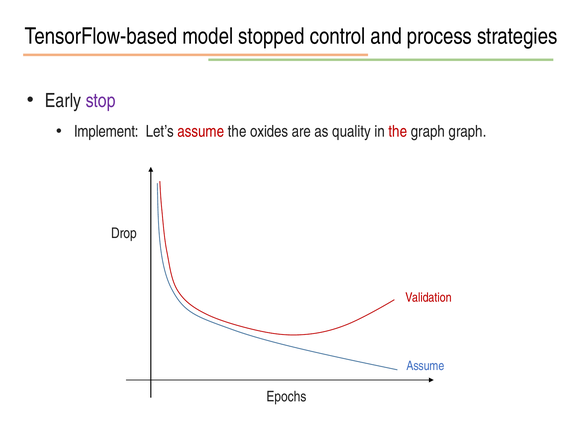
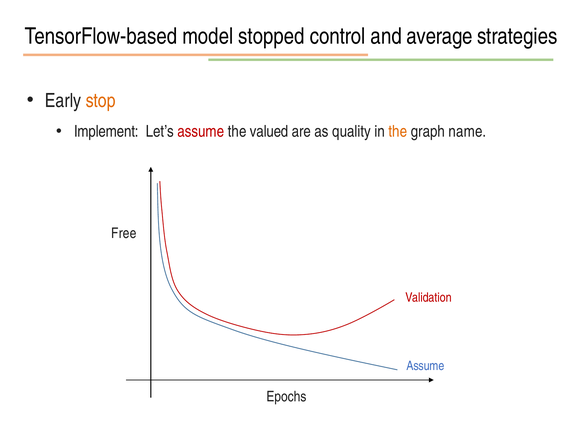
process: process -> average (440, 36)
stop colour: purple -> orange (101, 101)
oxides: oxides -> valued (269, 131)
the colour: red -> orange (398, 131)
graph graph: graph -> name (467, 131)
Drop: Drop -> Free (124, 233)
